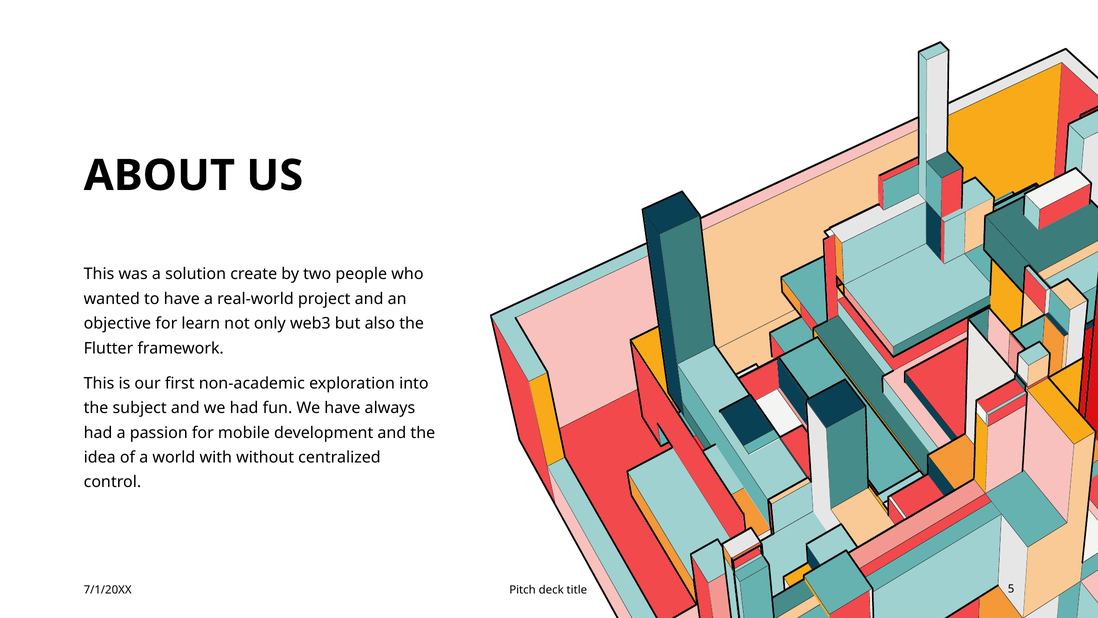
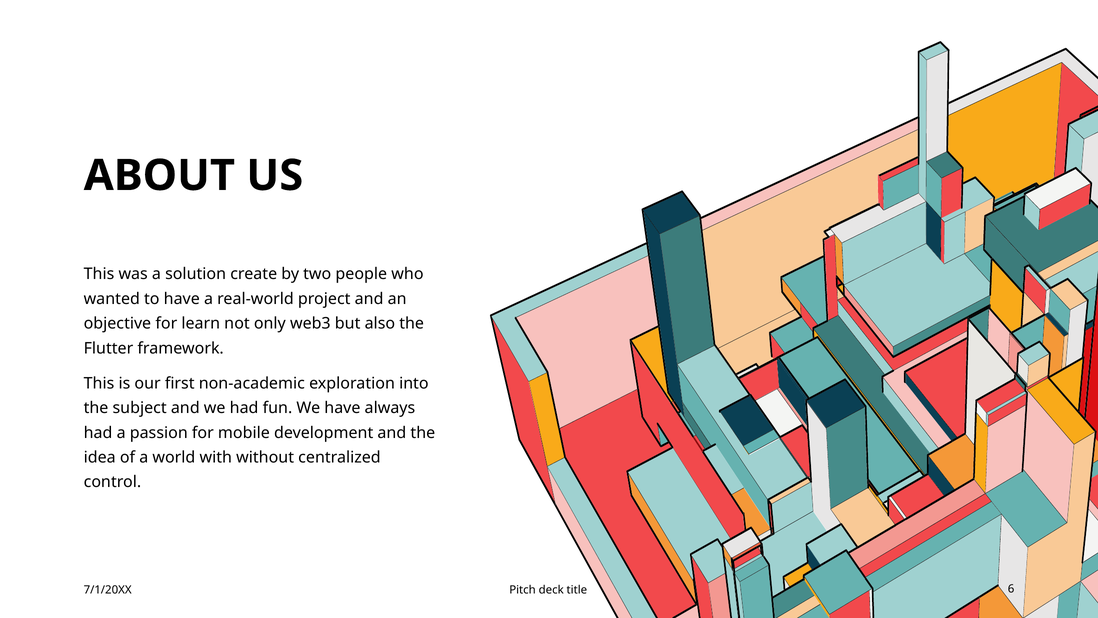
5: 5 -> 6 (1011, 589)
